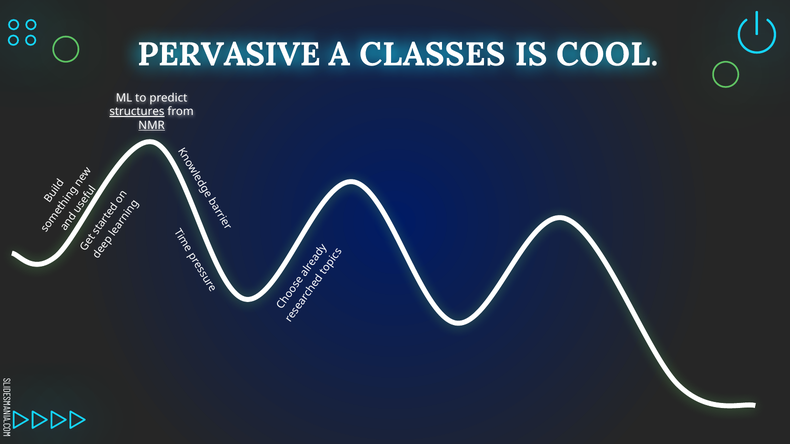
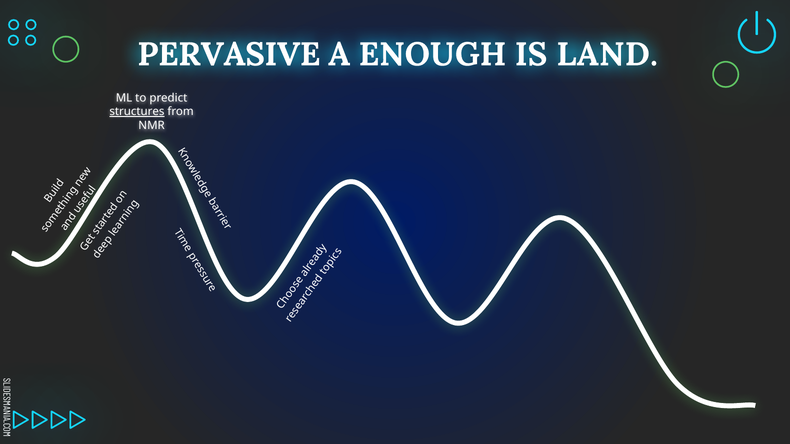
CLASSES: CLASSES -> ENOUGH (433, 55)
COOL: COOL -> LAND (607, 55)
NMR underline: present -> none (152, 126)
